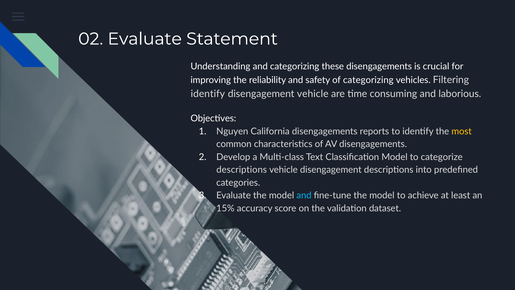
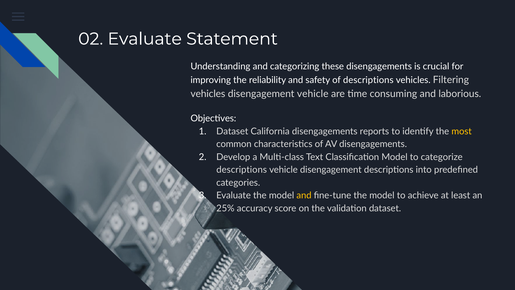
of categorizing: categorizing -> descriptions (368, 80)
identify: identify -> vehicles (208, 94)
Nguyen: Nguyen -> Dataset (232, 131)
and colour: light blue -> yellow (304, 195)
15%: 15% -> 25% (225, 208)
